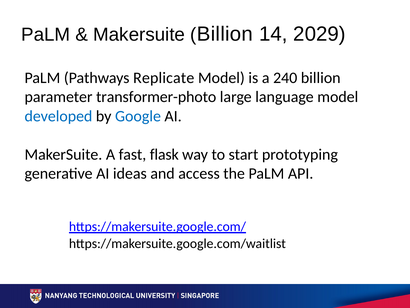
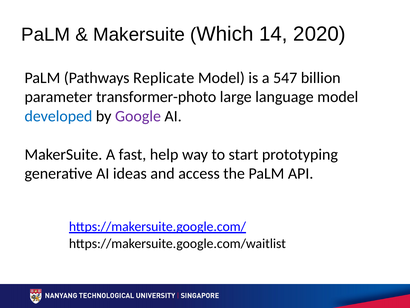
Billion: Billion -> Which (225, 34)
2029: 2029 -> 2020 (320, 34)
240: 240 -> 547 (285, 78)
Google colour: blue -> purple (138, 116)
flask: flask -> help (164, 154)
